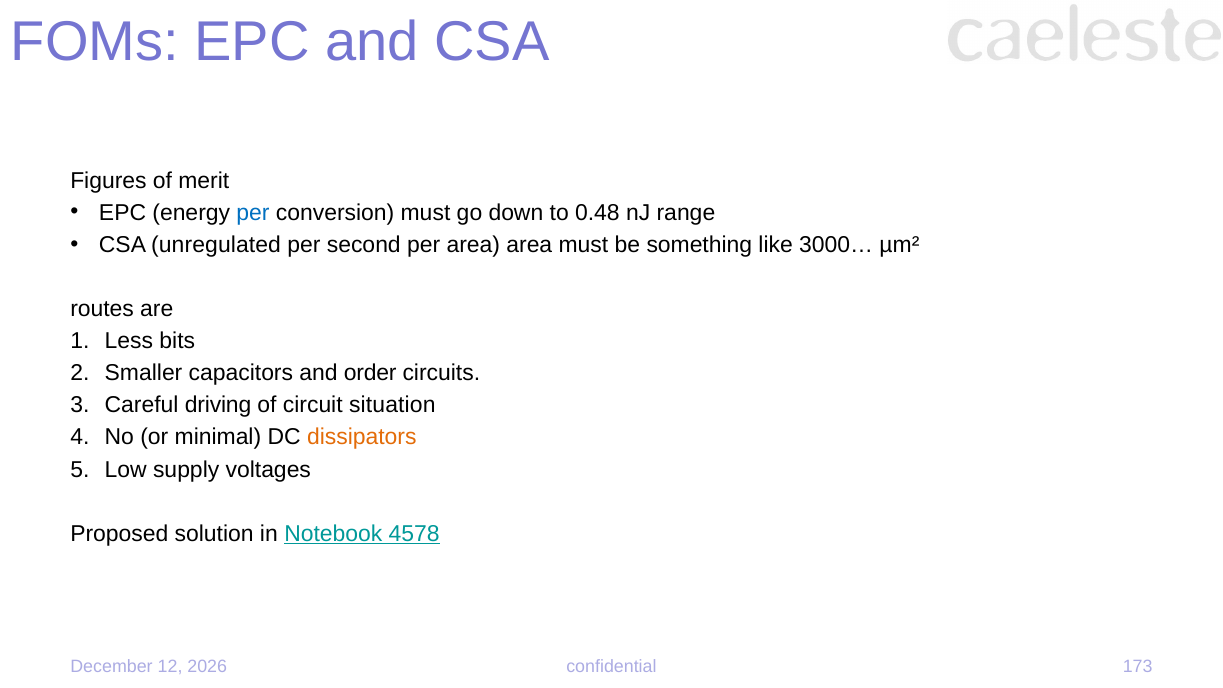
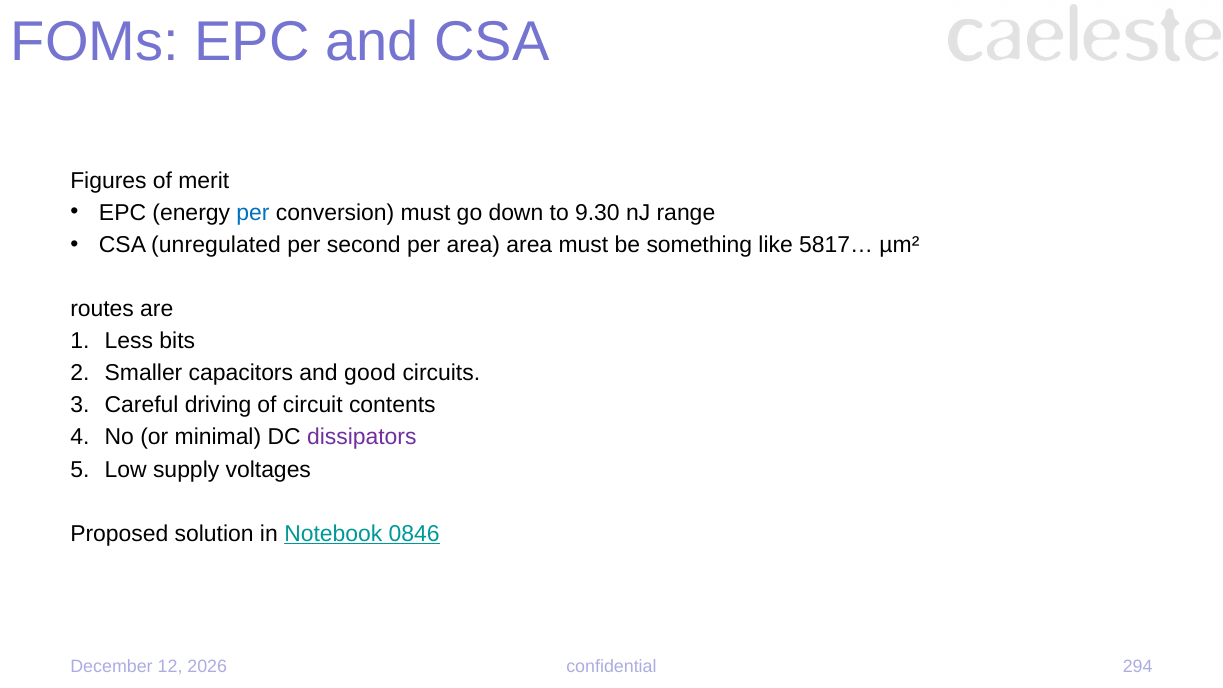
0.48: 0.48 -> 9.30 (597, 213)
3000…: 3000… -> 5817… (836, 245)
order: order -> good (370, 373)
situation: situation -> contents (392, 405)
dissipators colour: orange -> purple (362, 437)
4578: 4578 -> 0846 (414, 534)
173: 173 -> 294 (1138, 666)
